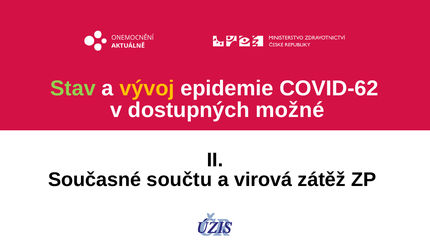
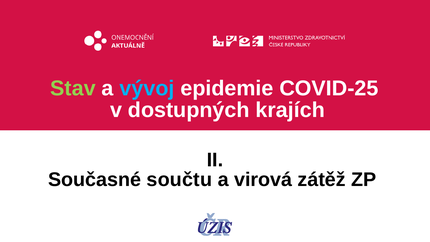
vývoj colour: yellow -> light blue (147, 88)
COVID-62: COVID-62 -> COVID-25 (329, 88)
možné: možné -> krajích (290, 110)
